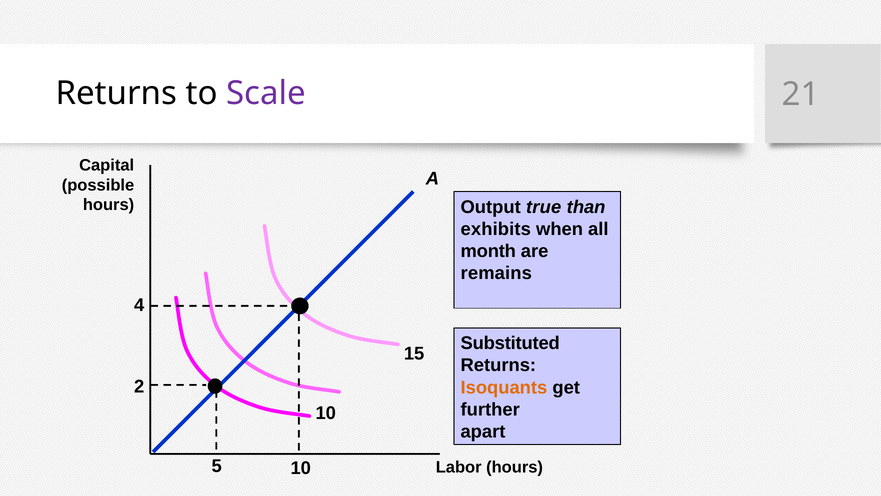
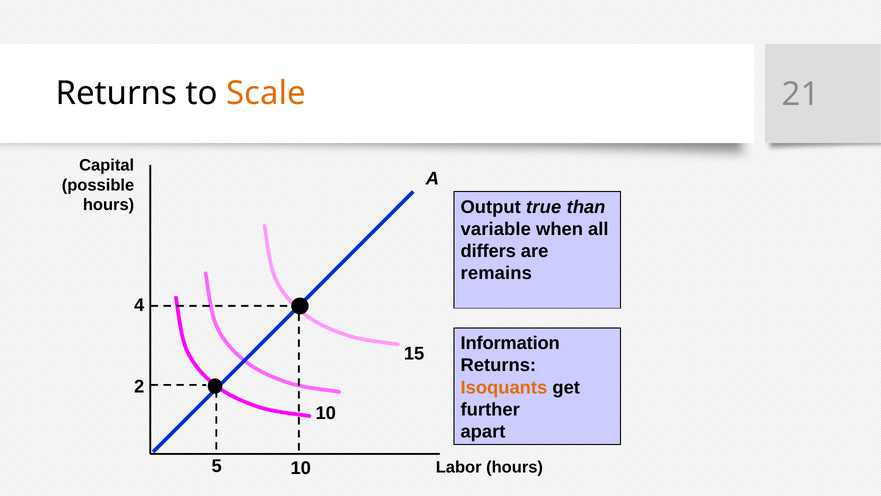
Scale colour: purple -> orange (266, 93)
exhibits: exhibits -> variable (496, 229)
month: month -> differs (488, 251)
Substituted: Substituted -> Information (510, 343)
